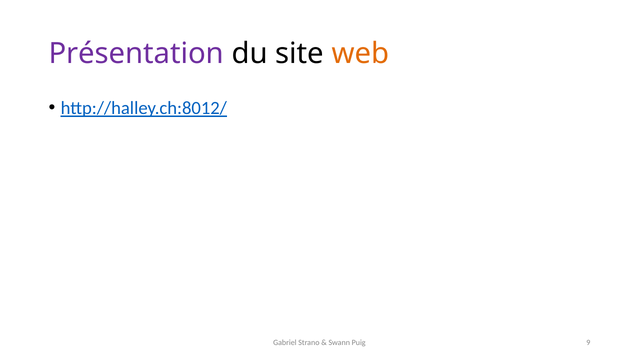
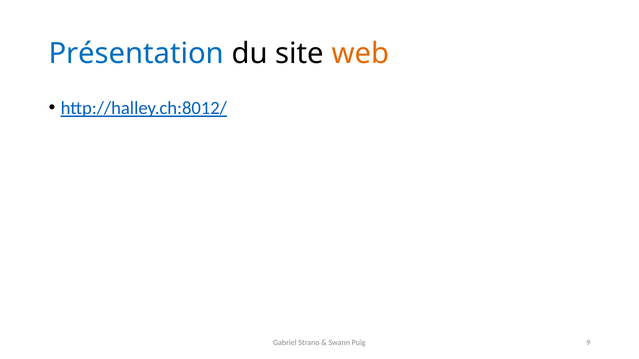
Présentation colour: purple -> blue (136, 54)
